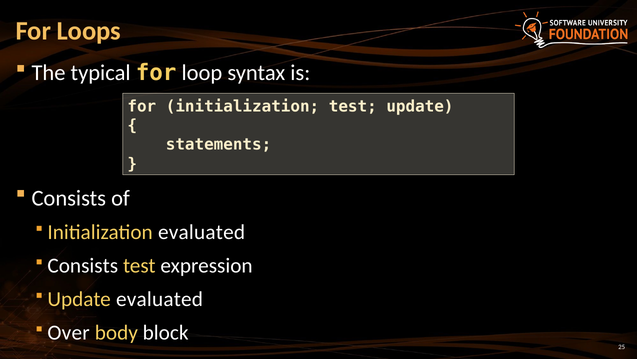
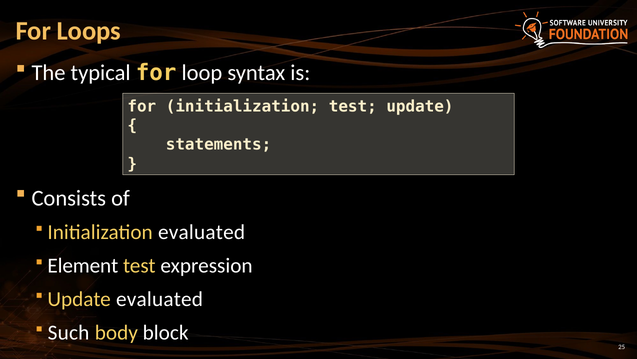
Consists: Consists -> Element (83, 265)
Over: Over -> Such (69, 332)
